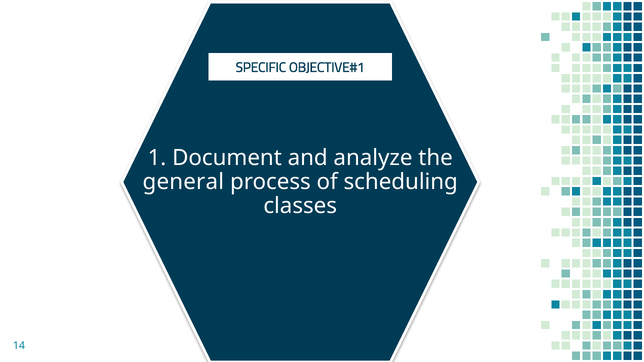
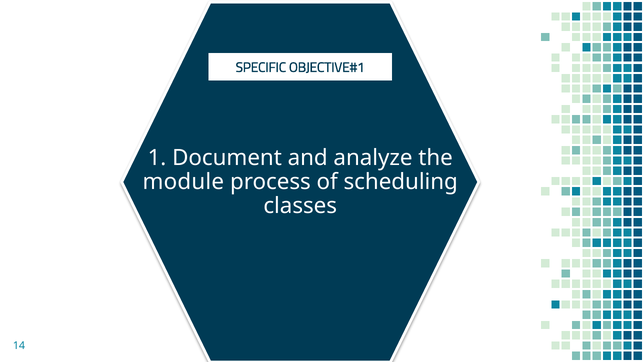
general: general -> module (183, 182)
